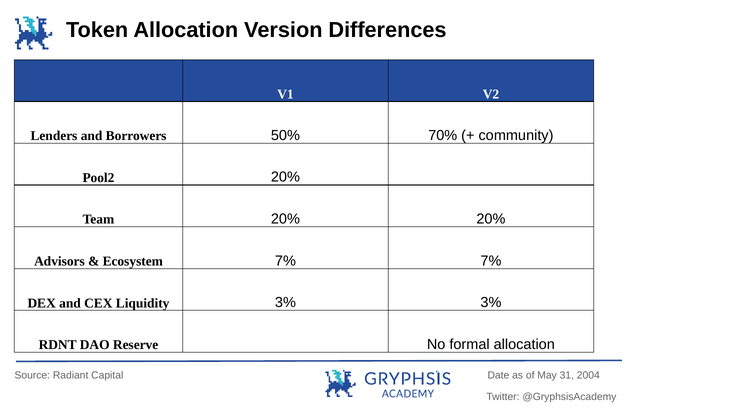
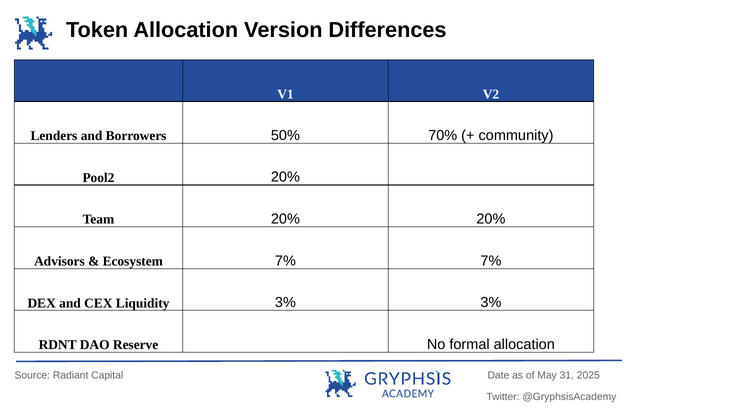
2004: 2004 -> 2025 (588, 375)
